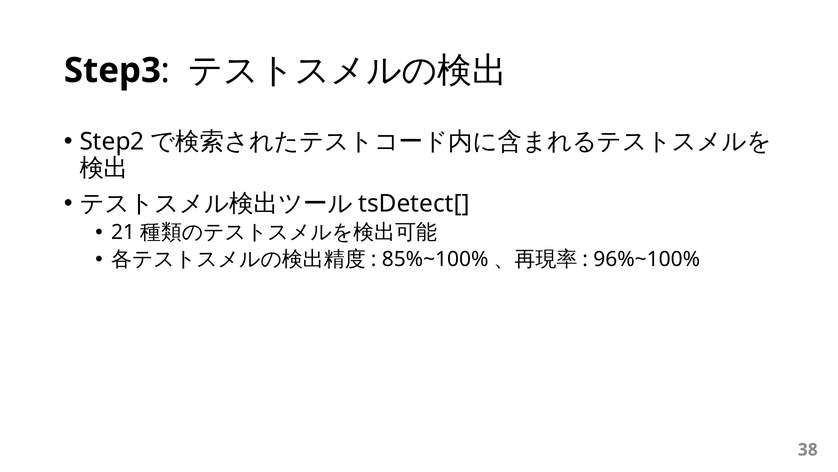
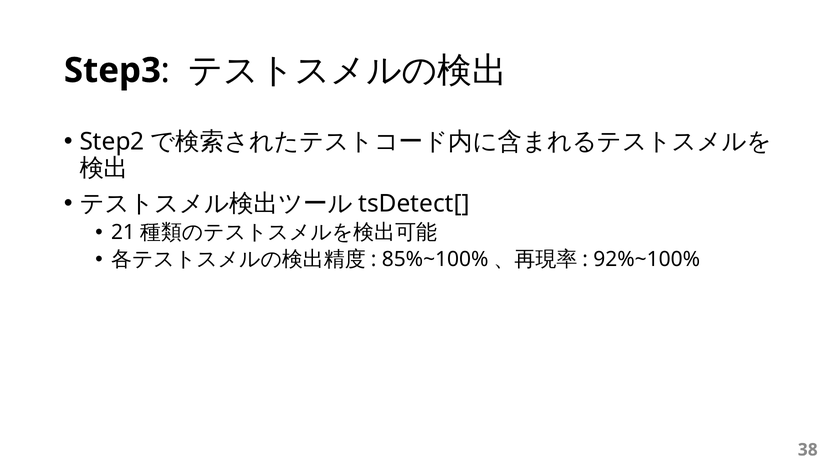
96%~100%: 96%~100% -> 92%~100% (647, 259)
